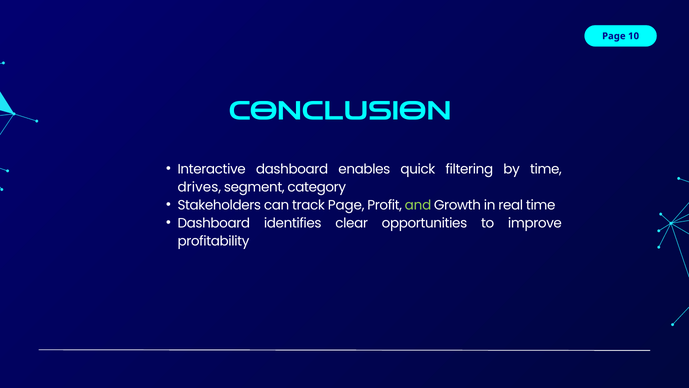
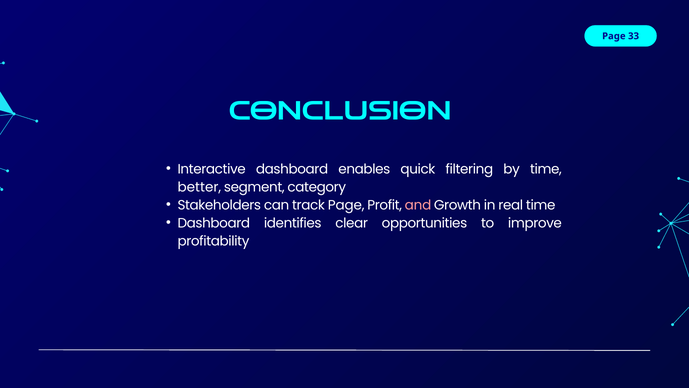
10: 10 -> 33 (634, 36)
drives: drives -> better (199, 187)
and colour: light green -> pink (418, 205)
